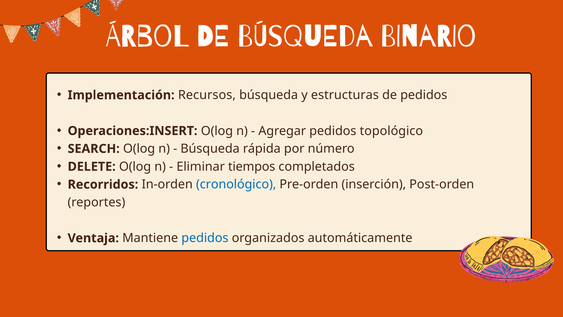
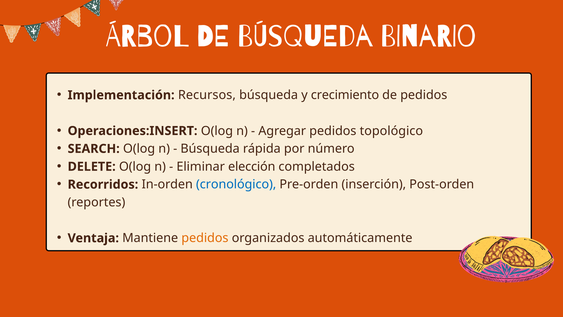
estructuras: estructuras -> crecimiento (345, 95)
tiempos: tiempos -> elección (252, 166)
pedidos colour: blue -> orange (205, 238)
